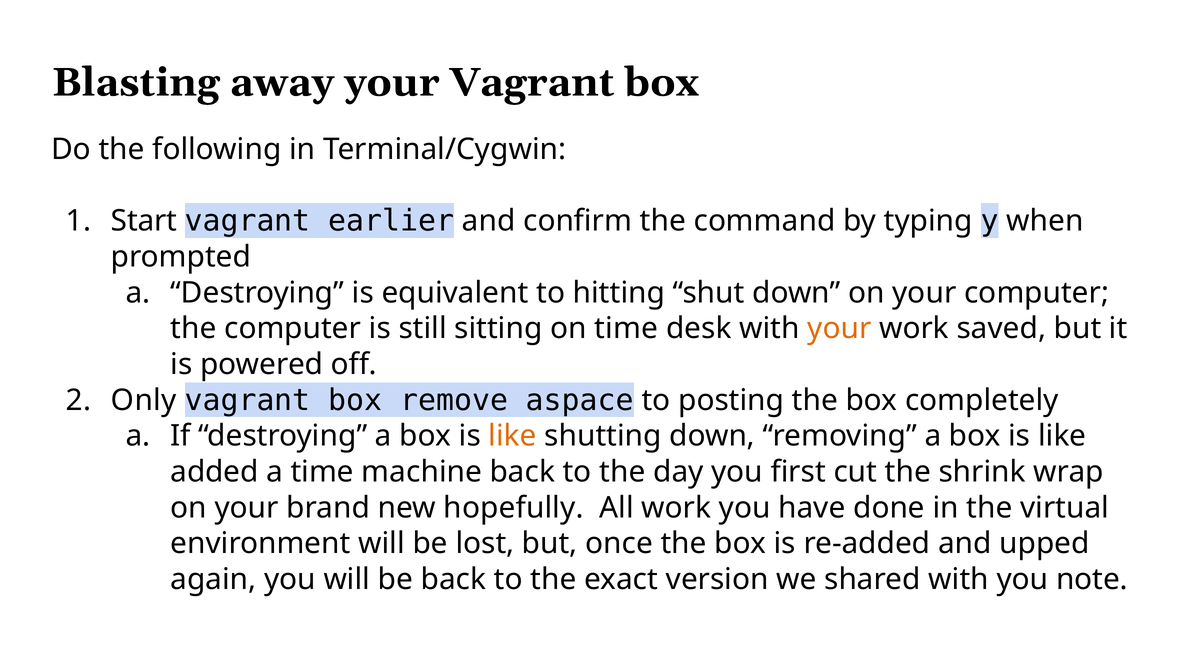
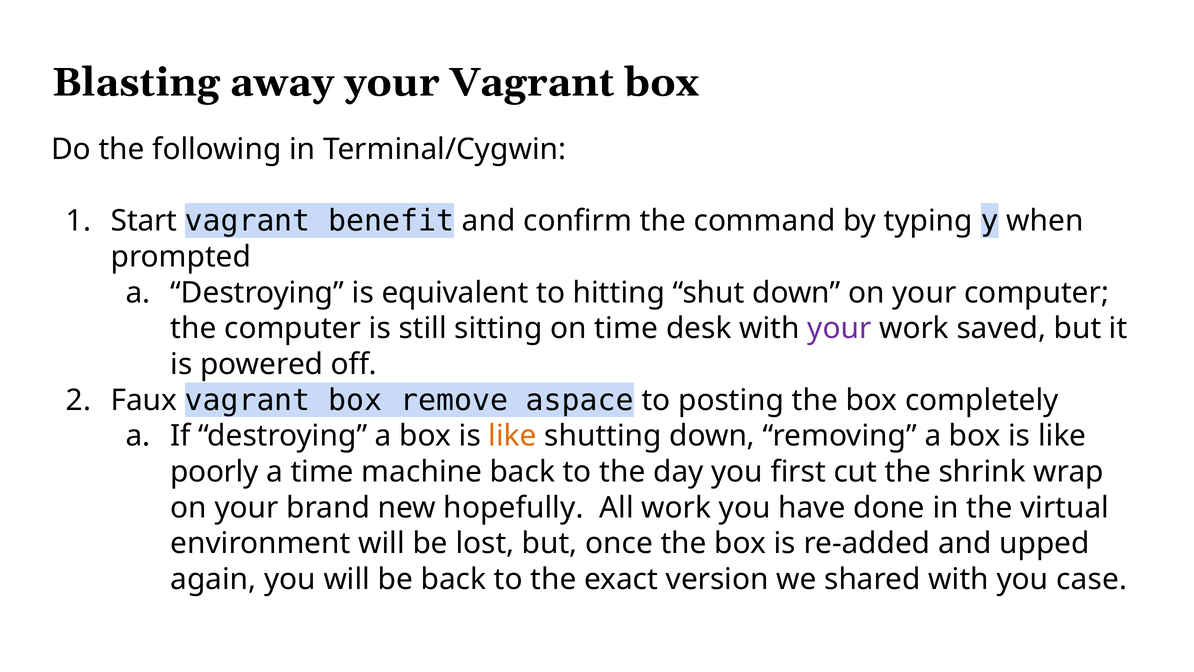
earlier: earlier -> benefit (391, 221)
your colour: orange -> purple (839, 328)
Only: Only -> Faux (144, 400)
added: added -> poorly (214, 472)
note: note -> case (1092, 579)
